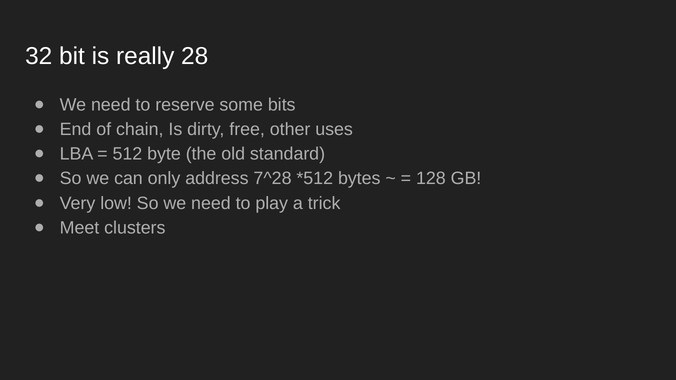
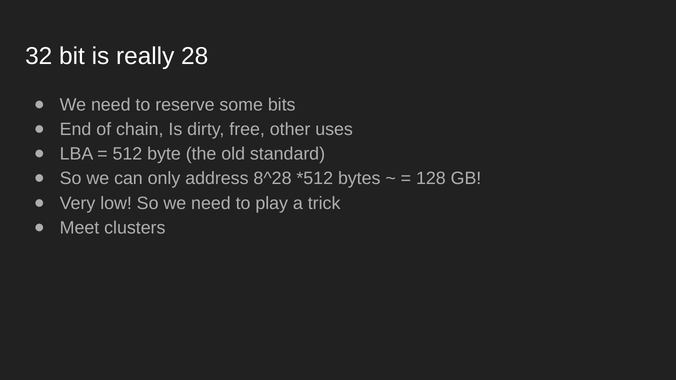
7^28: 7^28 -> 8^28 (273, 179)
